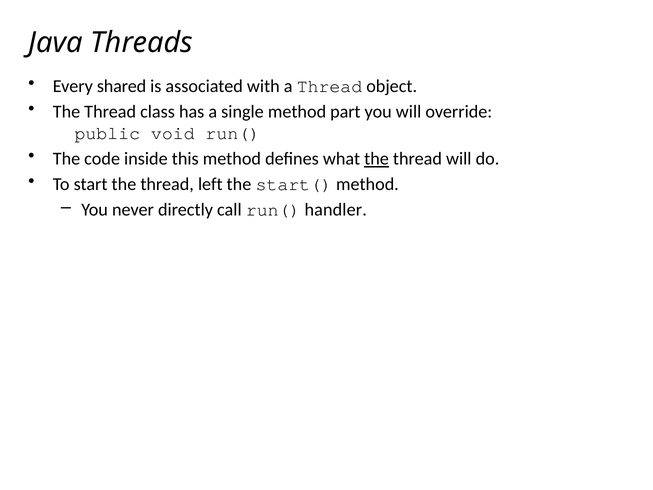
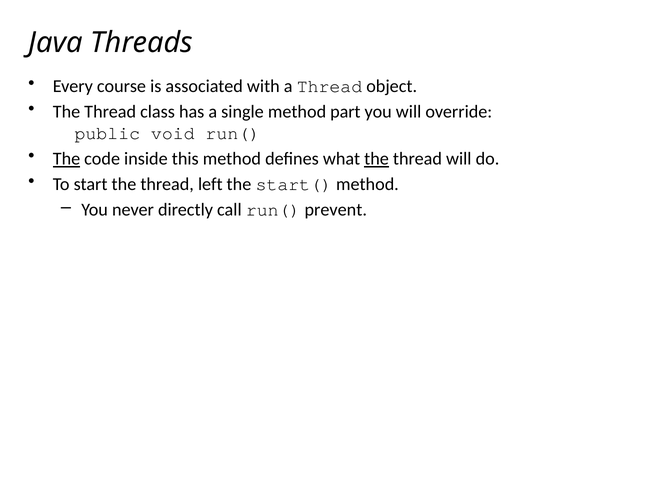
shared: shared -> course (121, 86)
The underline: none -> present (67, 159)
handler: handler -> prevent (336, 210)
